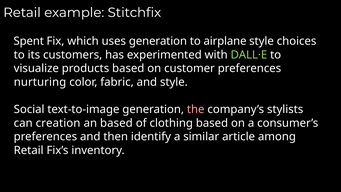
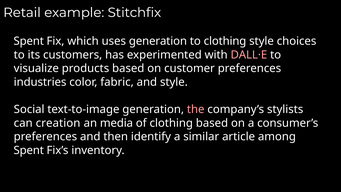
to airplane: airplane -> clothing (225, 41)
DALL·E colour: light green -> pink (249, 55)
nurturing: nurturing -> industries (40, 82)
an based: based -> media (116, 123)
Retail: Retail -> Spent (29, 150)
